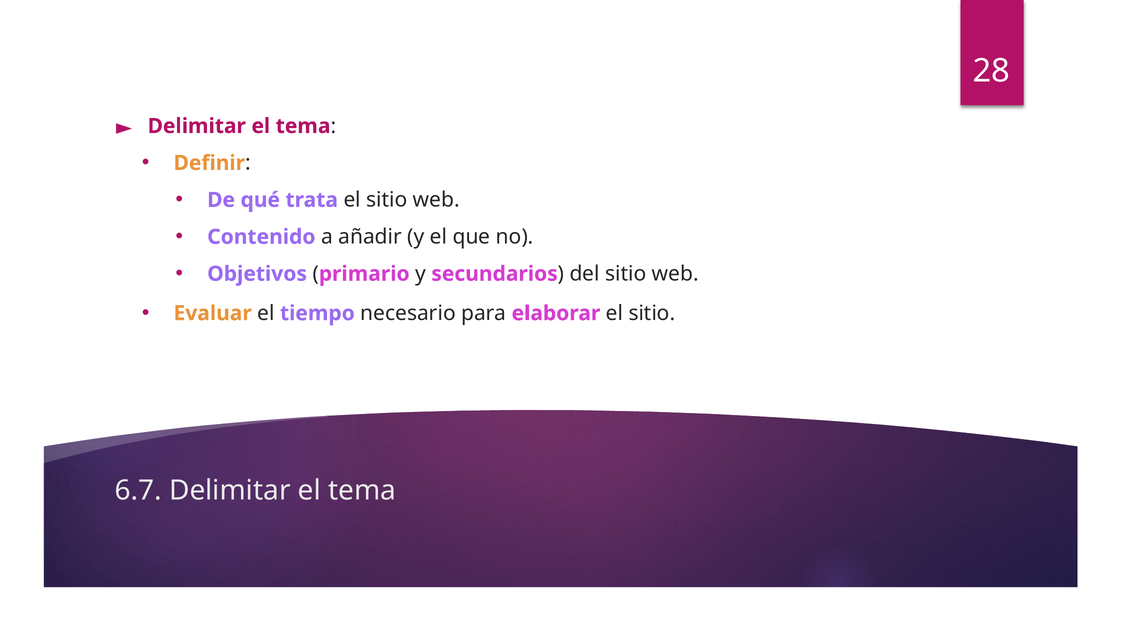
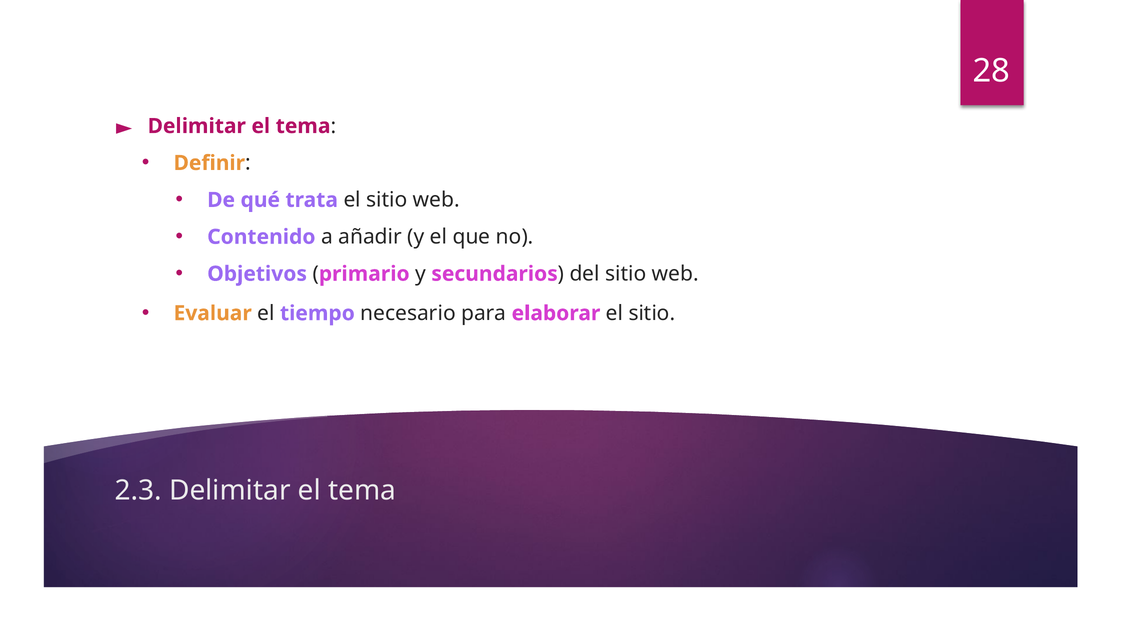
6.7: 6.7 -> 2.3 (138, 490)
